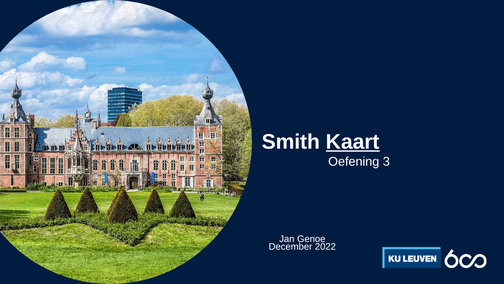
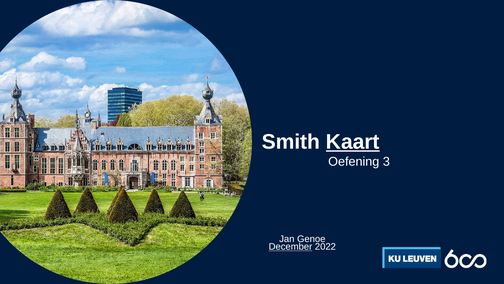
December underline: none -> present (291, 246)
